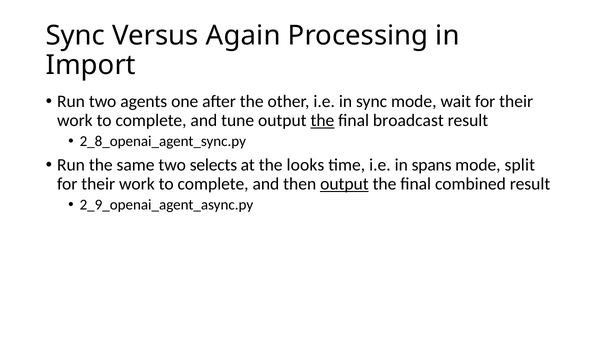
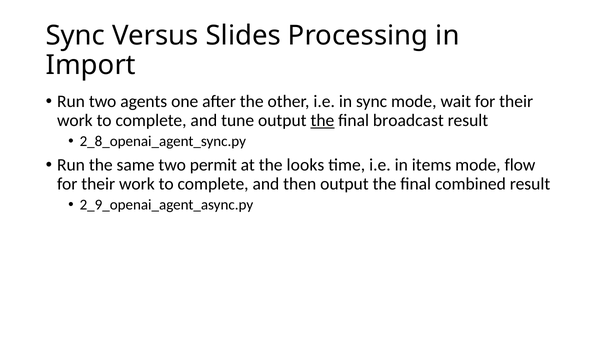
Again: Again -> Slides (243, 36)
selects: selects -> permit (213, 165)
spans: spans -> items (432, 165)
split: split -> flow (520, 165)
output underline: present -> none (344, 184)
